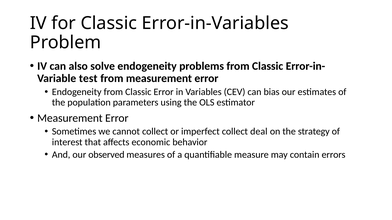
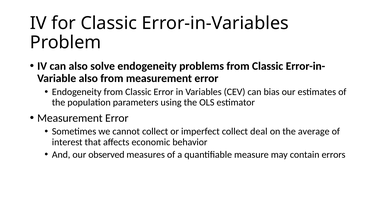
Variable test: test -> also (88, 79)
strategy: strategy -> average (314, 132)
